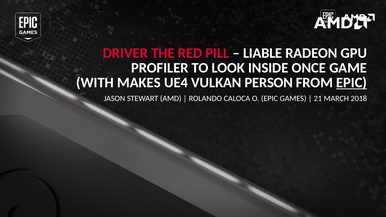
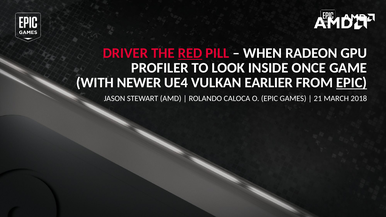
RED underline: none -> present (190, 53)
LIABLE: LIABLE -> WHEN (263, 53)
MAKES: MAKES -> NEWER (139, 83)
PERSON: PERSON -> EARLIER (269, 83)
